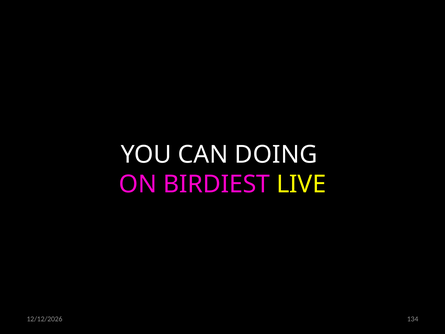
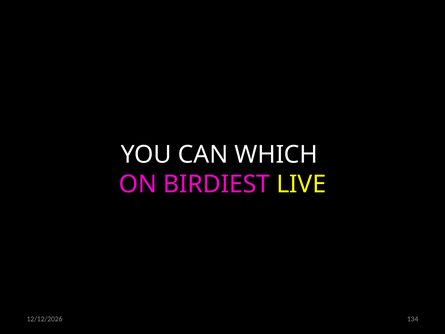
DOING: DOING -> WHICH (276, 154)
